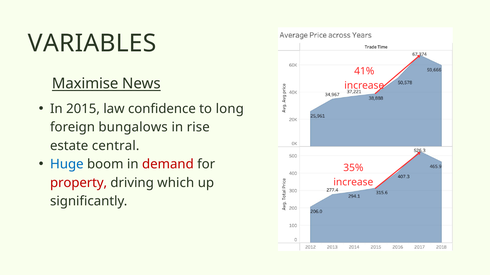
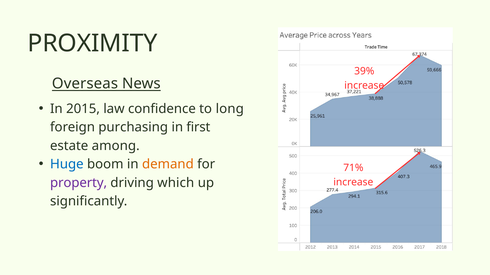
VARIABLES: VARIABLES -> PROXIMITY (92, 43)
41%: 41% -> 39% (364, 71)
Maximise: Maximise -> Overseas (85, 84)
bungalows: bungalows -> purchasing (133, 128)
rise: rise -> first (198, 128)
central: central -> among (116, 146)
demand colour: red -> orange (168, 165)
35%: 35% -> 71% (353, 168)
property colour: red -> purple (79, 183)
